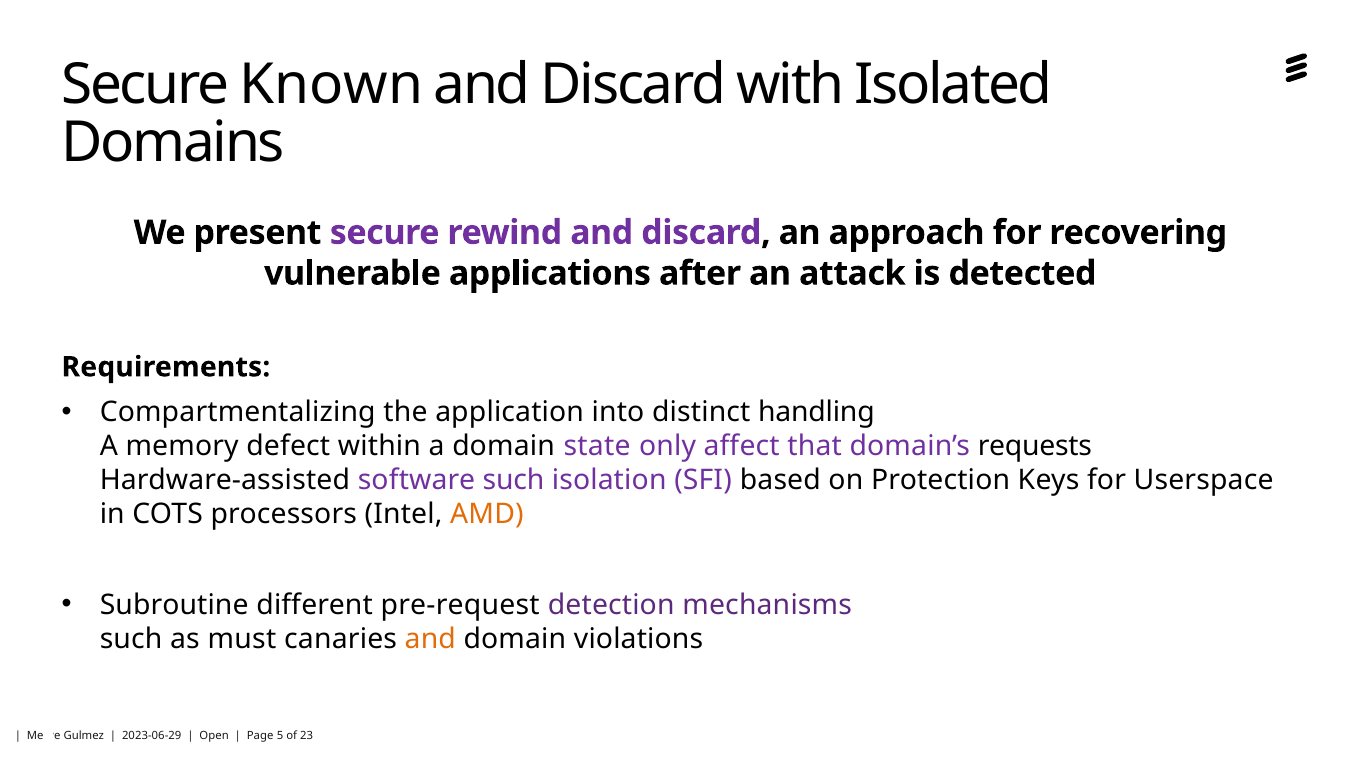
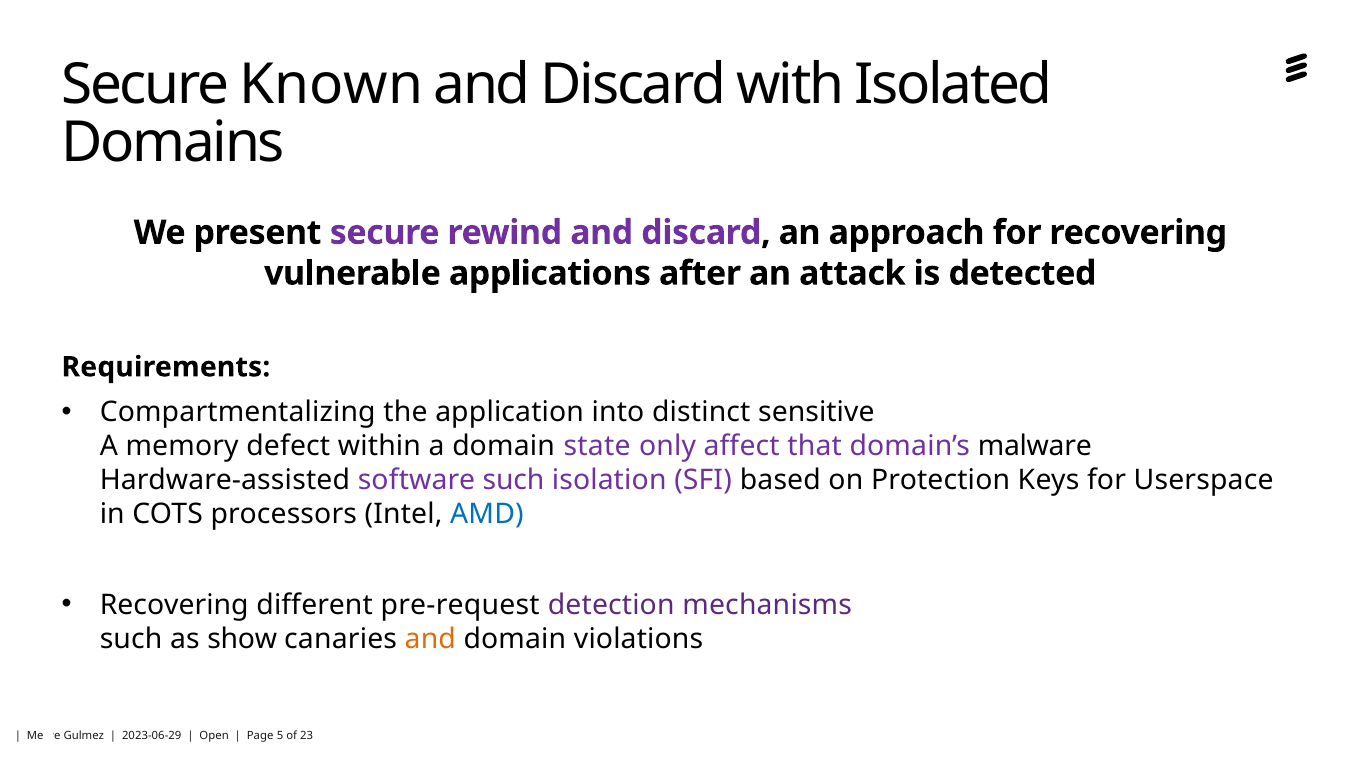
handling: handling -> sensitive (816, 412)
requests: requests -> malware (1035, 446)
AMD colour: orange -> blue (487, 514)
Subroutine: Subroutine -> Recovering (174, 605)
must: must -> show (242, 639)
